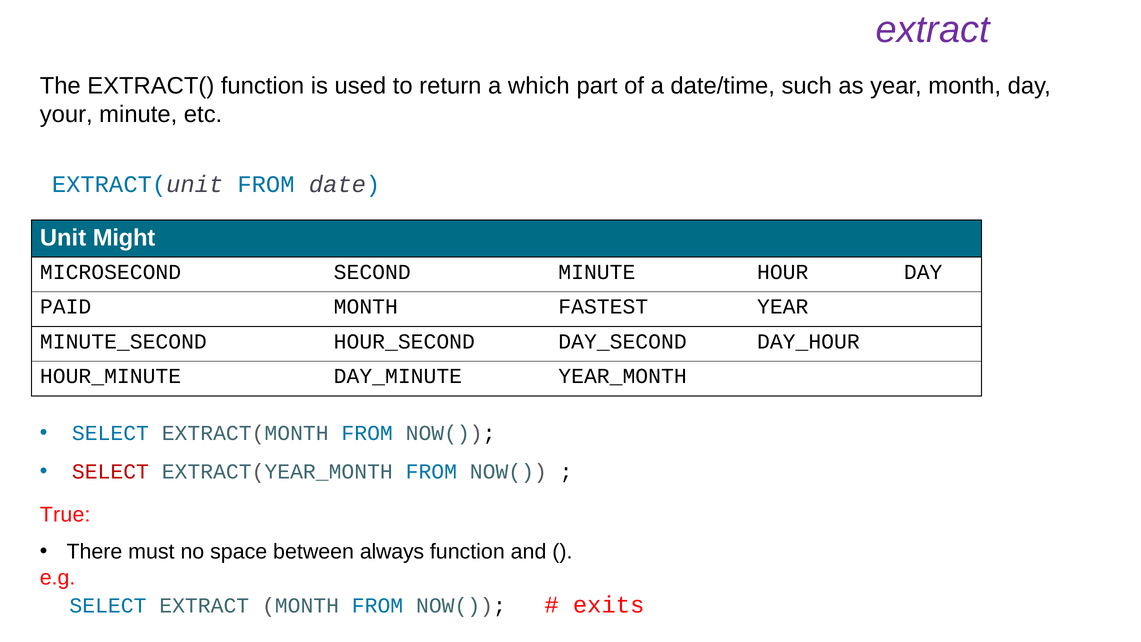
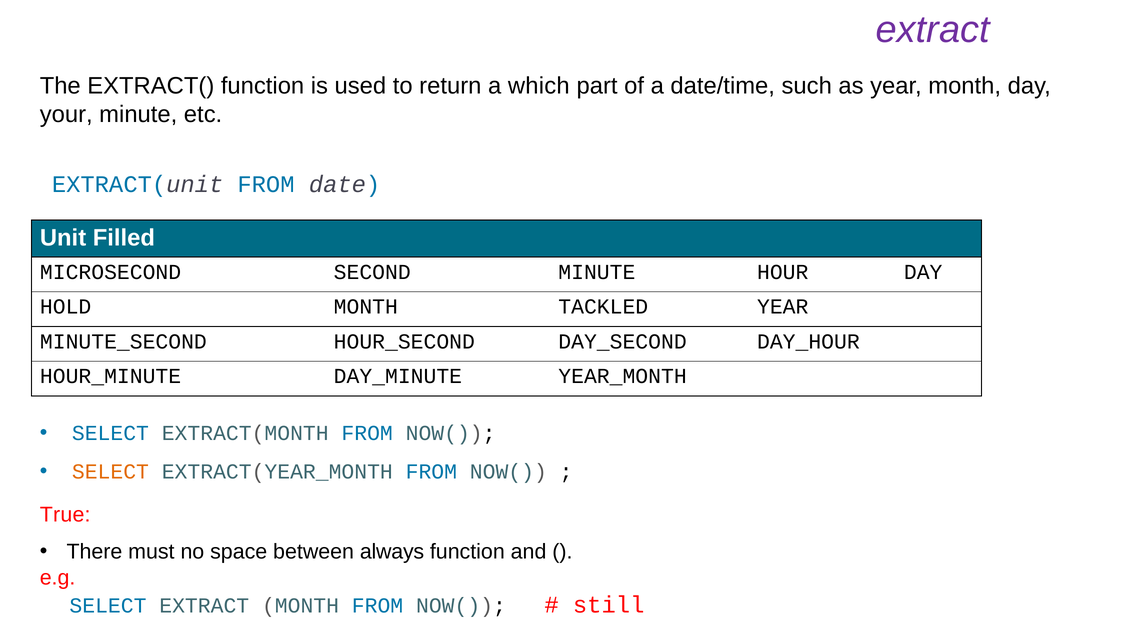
Might: Might -> Filled (124, 238)
PAID: PAID -> HOLD (66, 307)
FASTEST: FASTEST -> TACKLED (603, 307)
SELECT colour: red -> orange (110, 472)
exits: exits -> still (609, 605)
